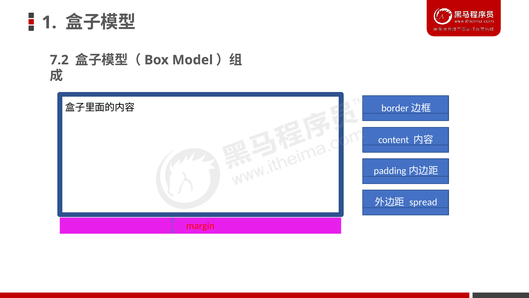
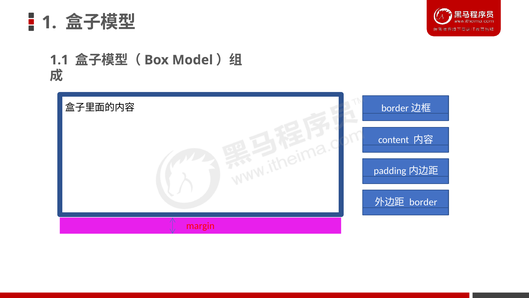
7.2: 7.2 -> 1.1 (59, 60)
spread: spread -> border (423, 202)
